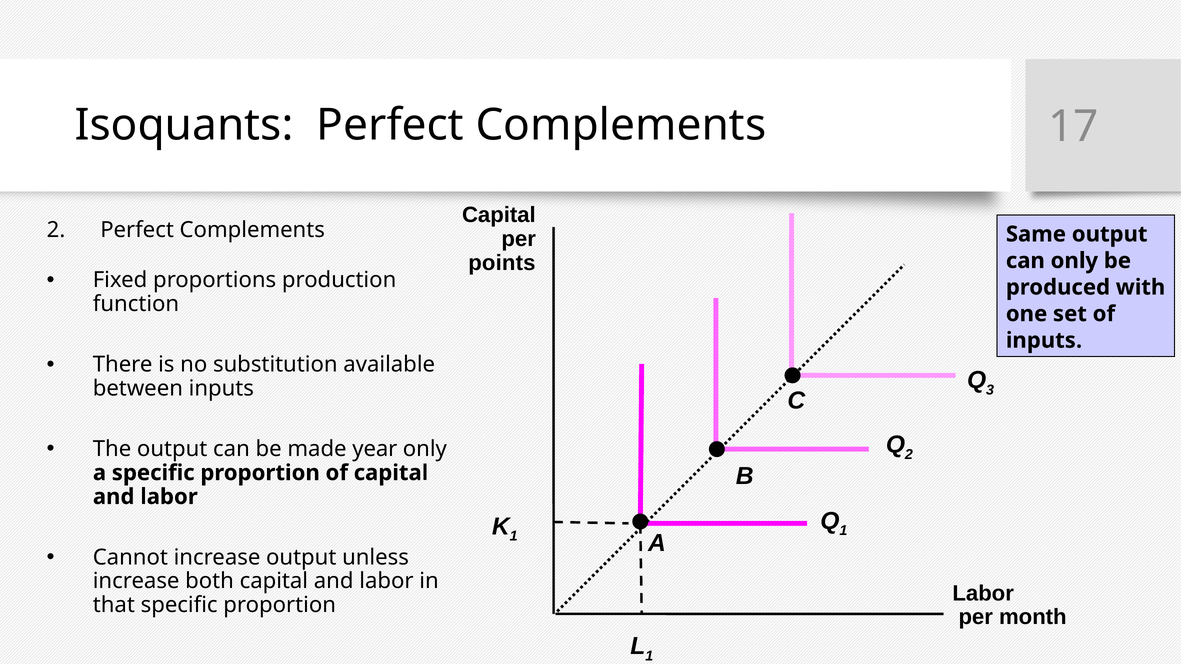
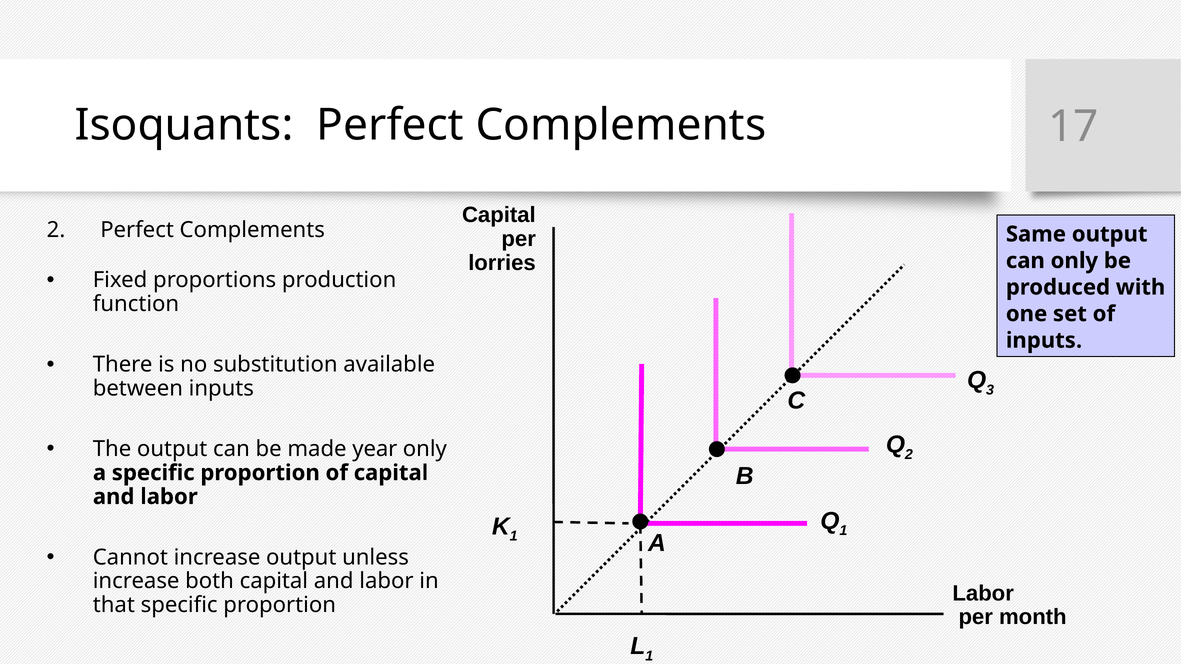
points: points -> lorries (502, 263)
